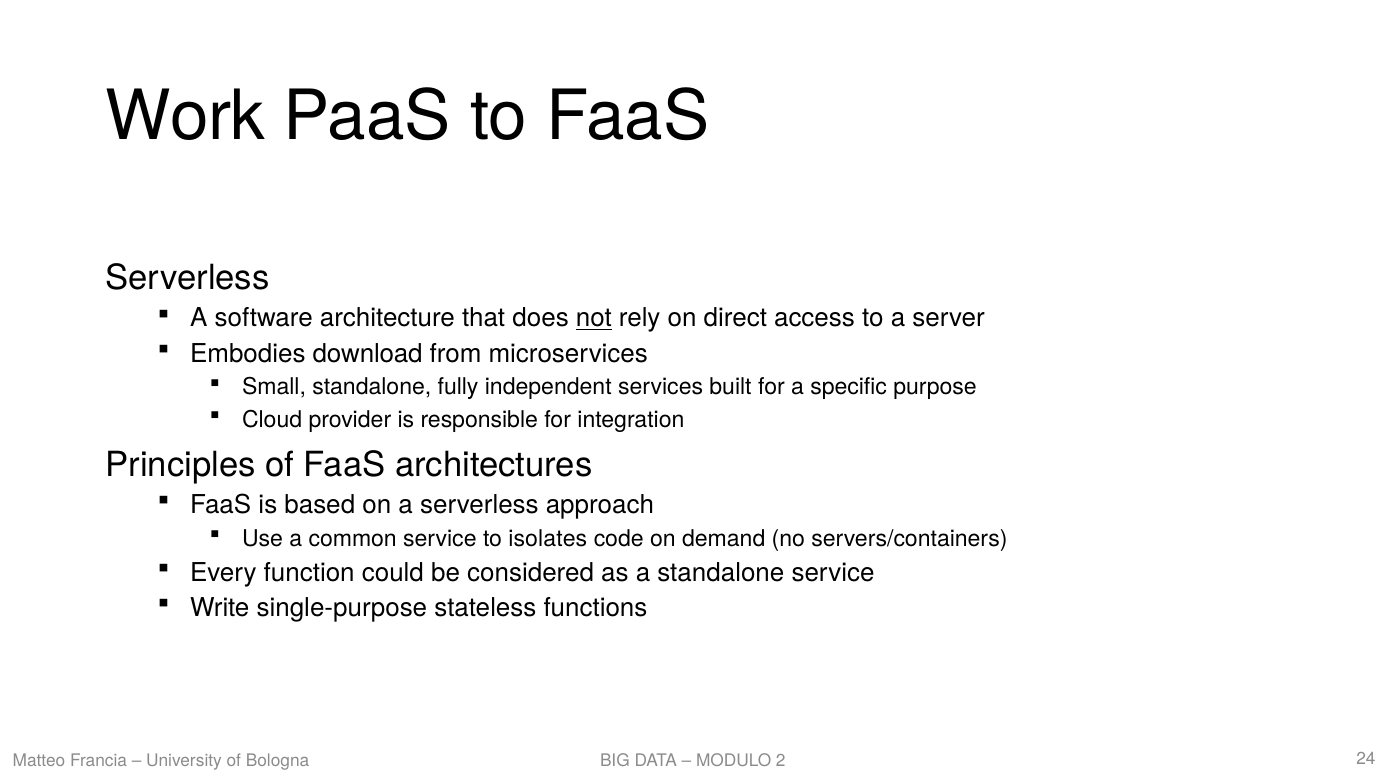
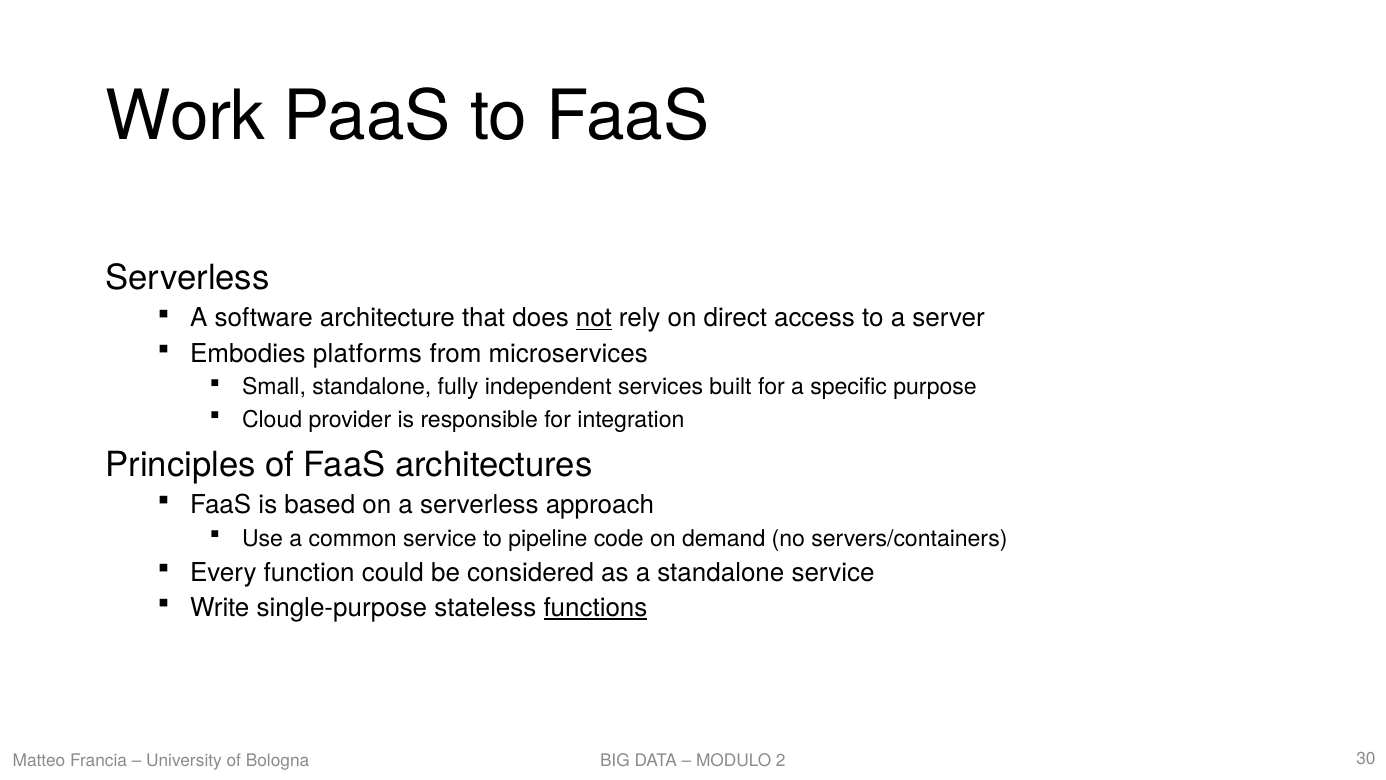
download: download -> platforms (367, 353)
isolates: isolates -> pipeline (548, 538)
functions underline: none -> present (595, 607)
24: 24 -> 30 (1366, 758)
